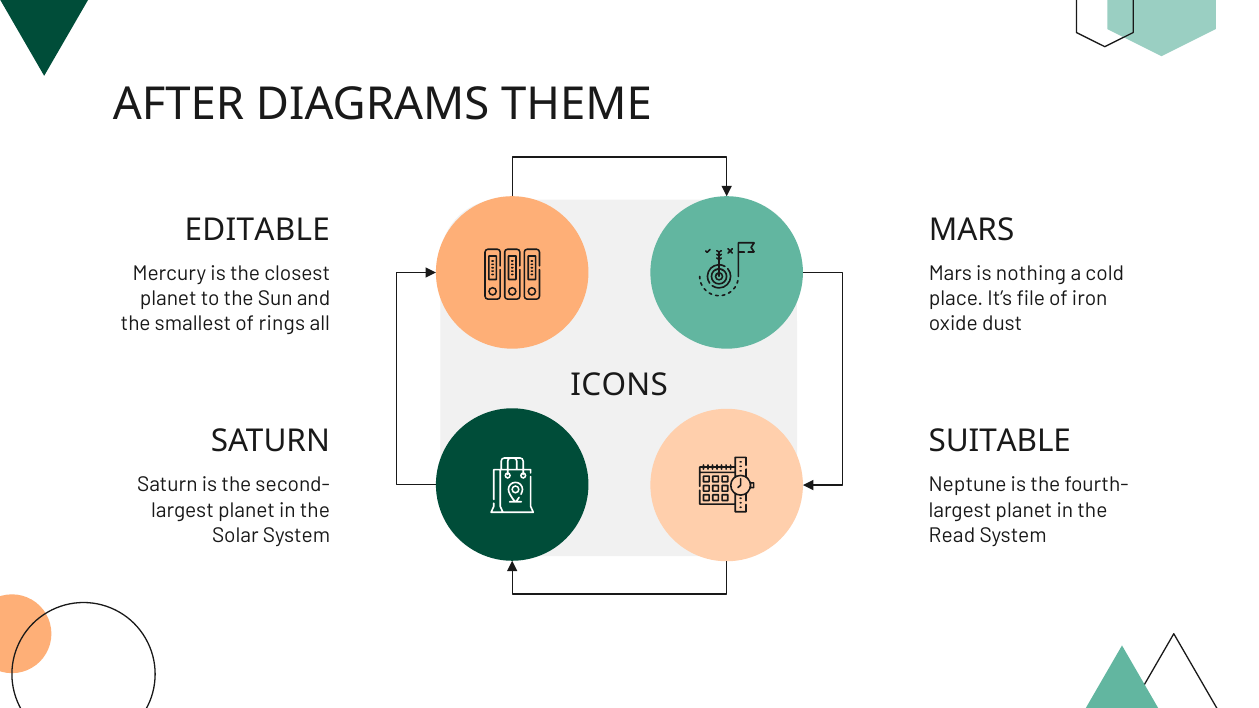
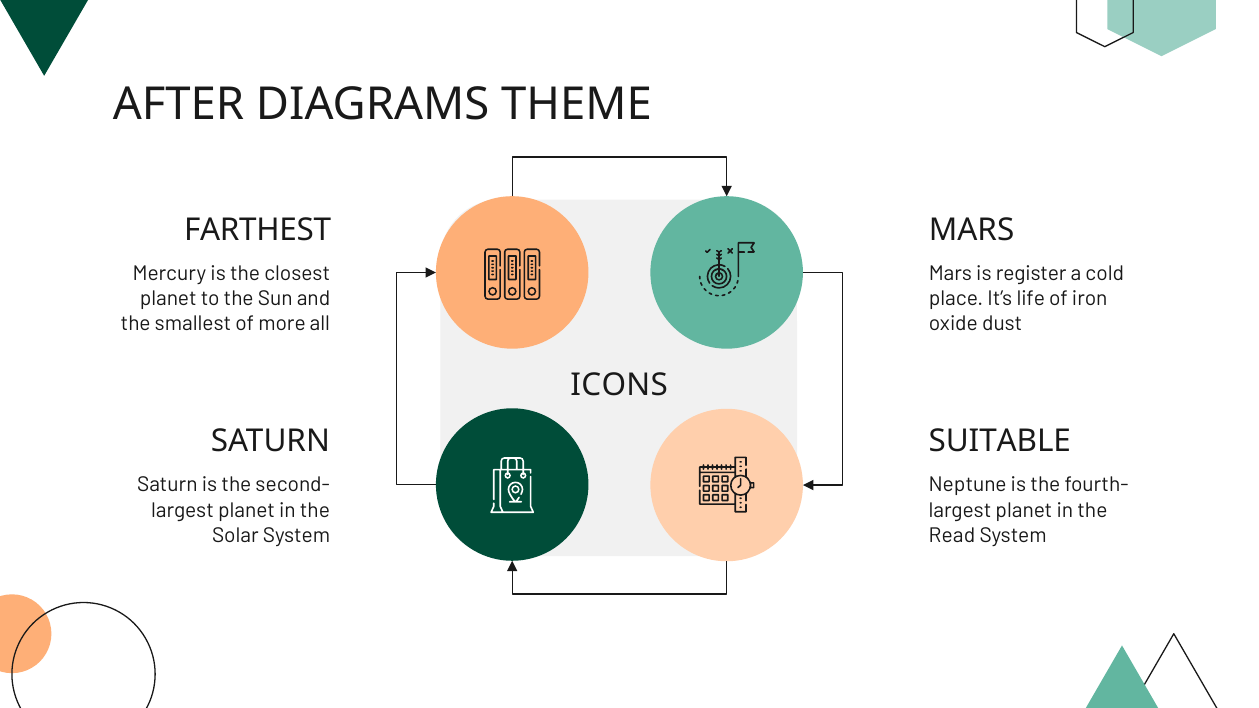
EDITABLE: EDITABLE -> FARTHEST (258, 230)
nothing: nothing -> register (1031, 274)
file: file -> life (1031, 299)
rings: rings -> more (282, 324)
